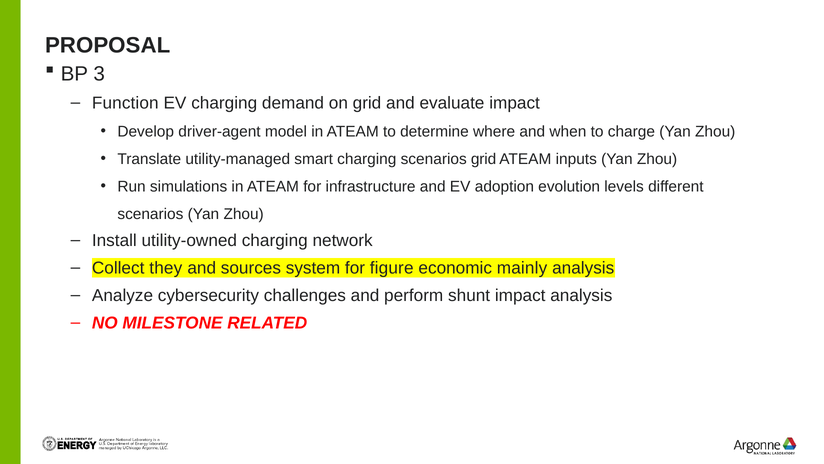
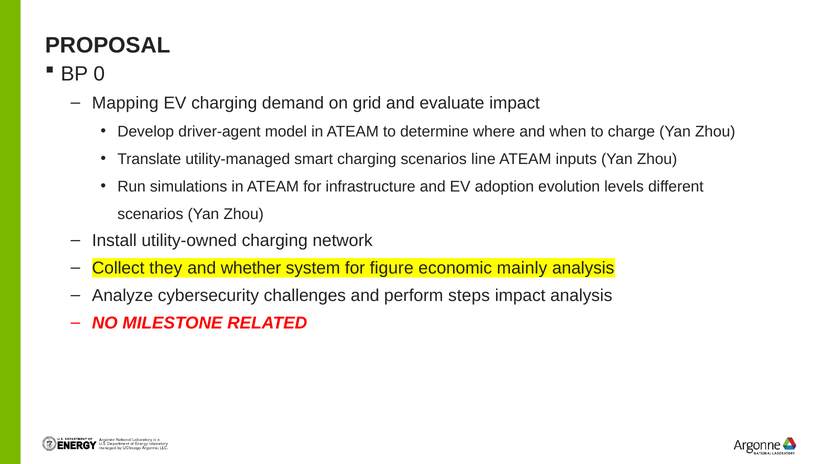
3: 3 -> 0 (99, 74)
Function: Function -> Mapping (125, 103)
scenarios grid: grid -> line (483, 159)
sources: sources -> whether (251, 268)
shunt: shunt -> steps (469, 295)
